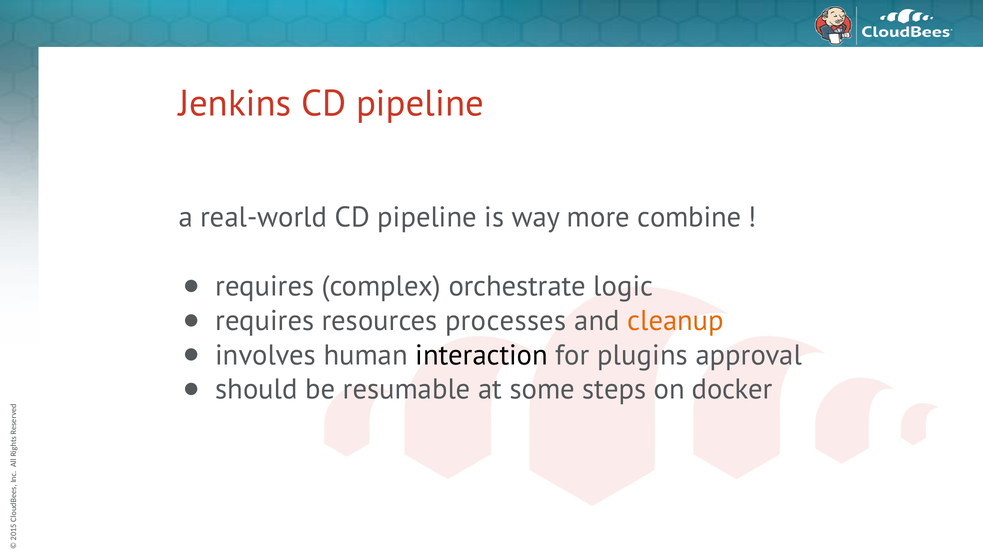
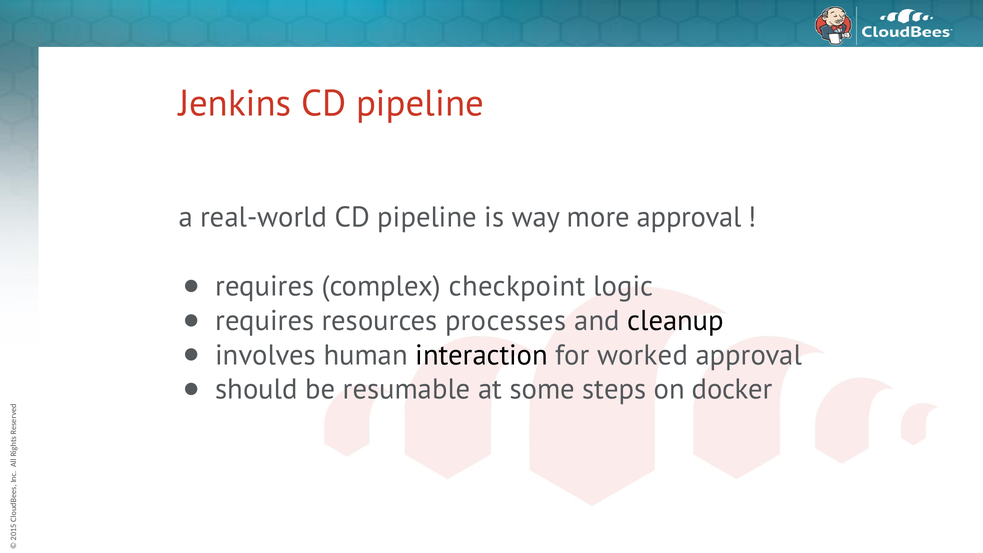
more combine: combine -> approval (689, 217)
orchestrate: orchestrate -> checkpoint (517, 286)
cleanup colour: orange -> black (676, 321)
plugins: plugins -> worked (643, 355)
